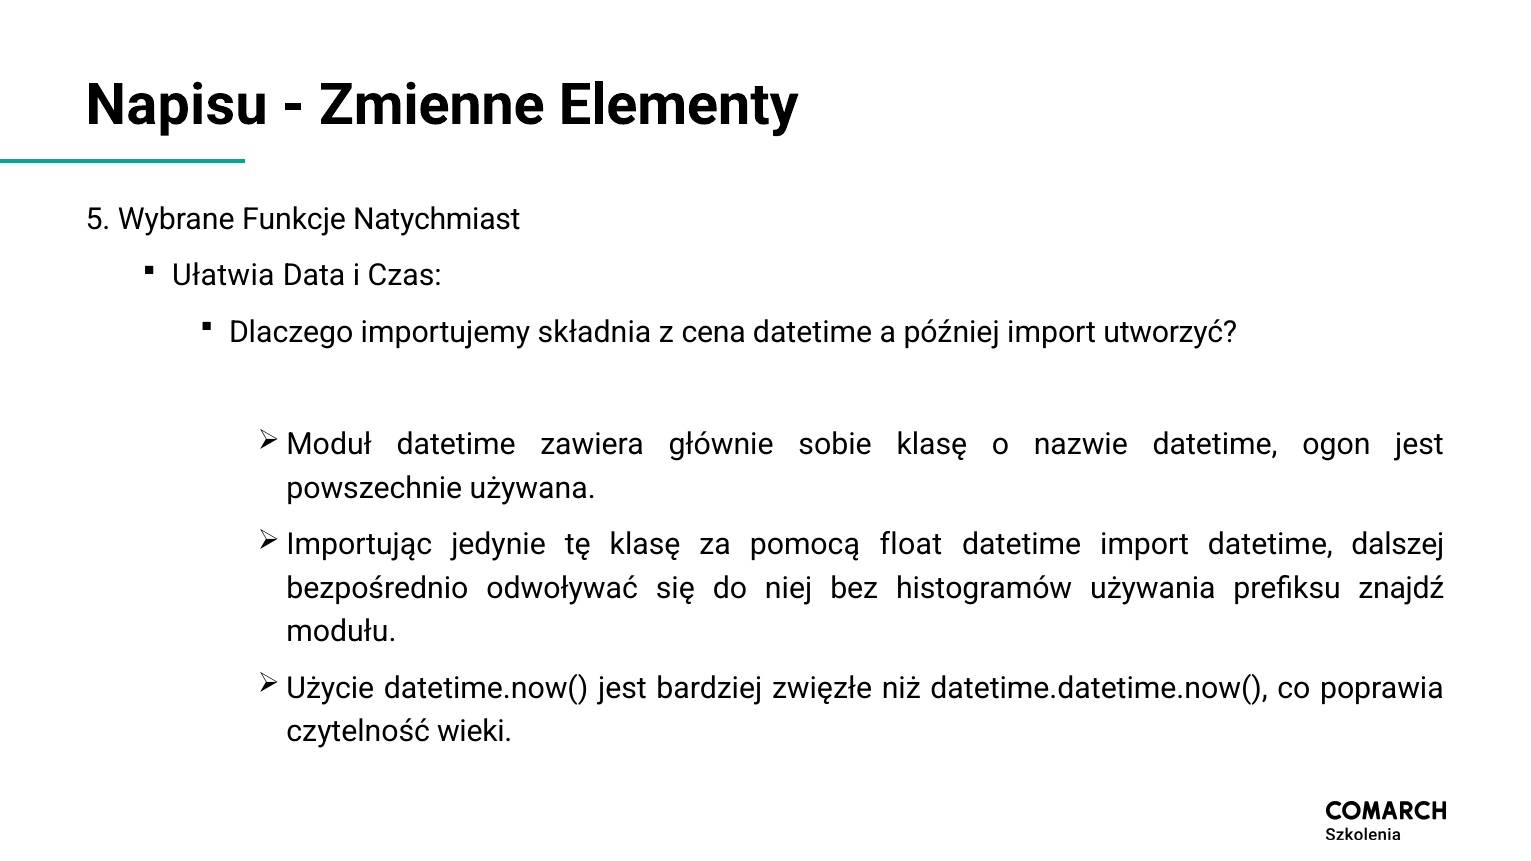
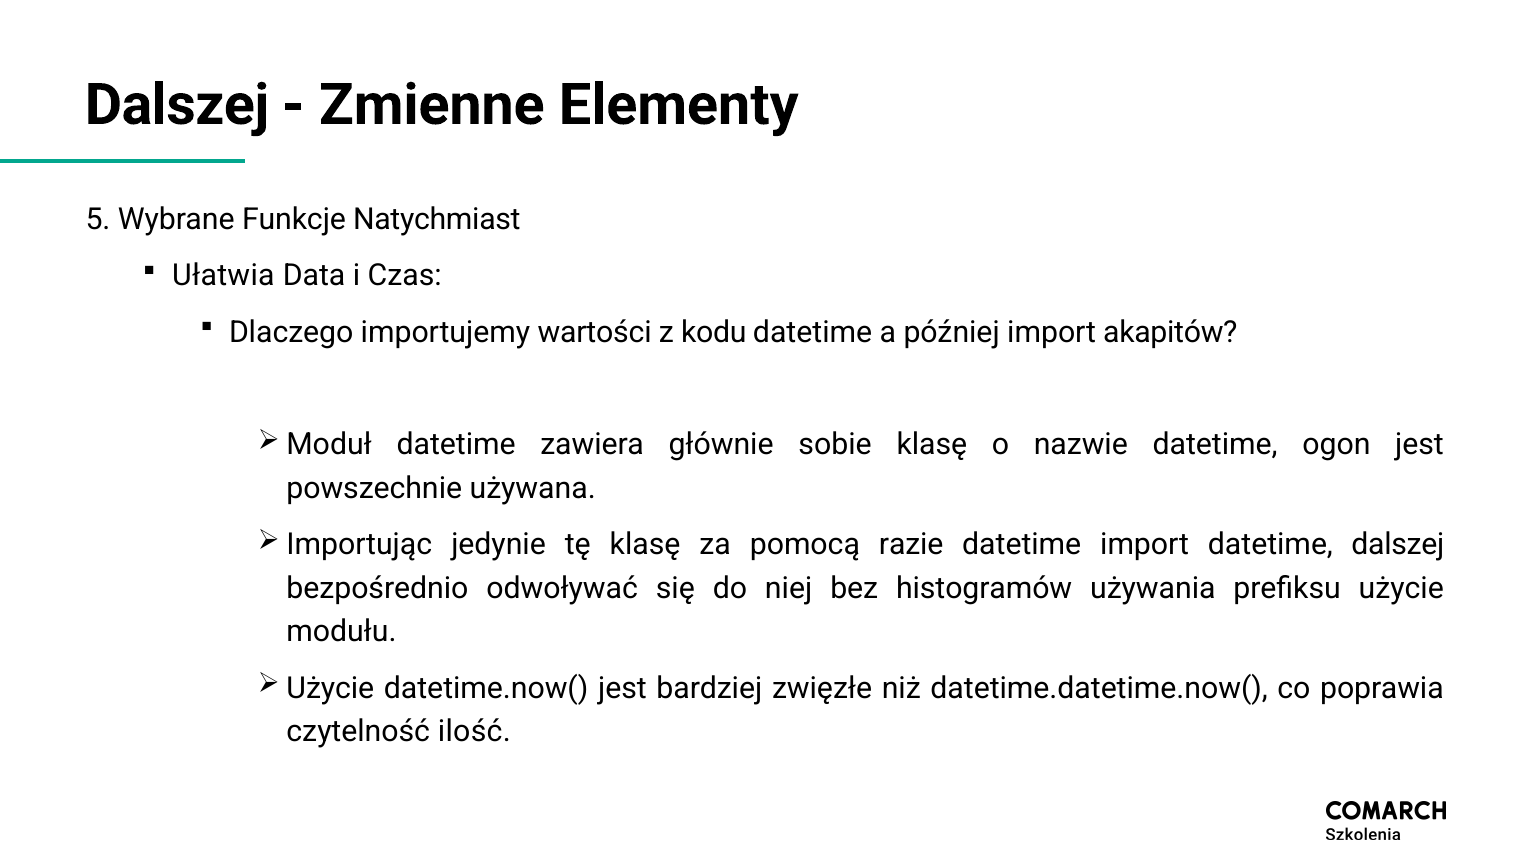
Napisu: Napisu -> Dalszej (177, 105)
składnia: składnia -> wartości (595, 332)
cena: cena -> kodu (714, 332)
utworzyć: utworzyć -> akapitów (1170, 332)
float: float -> razie (911, 545)
znajdź: znajdź -> użycie (1401, 588)
wieki: wieki -> ilość (474, 732)
